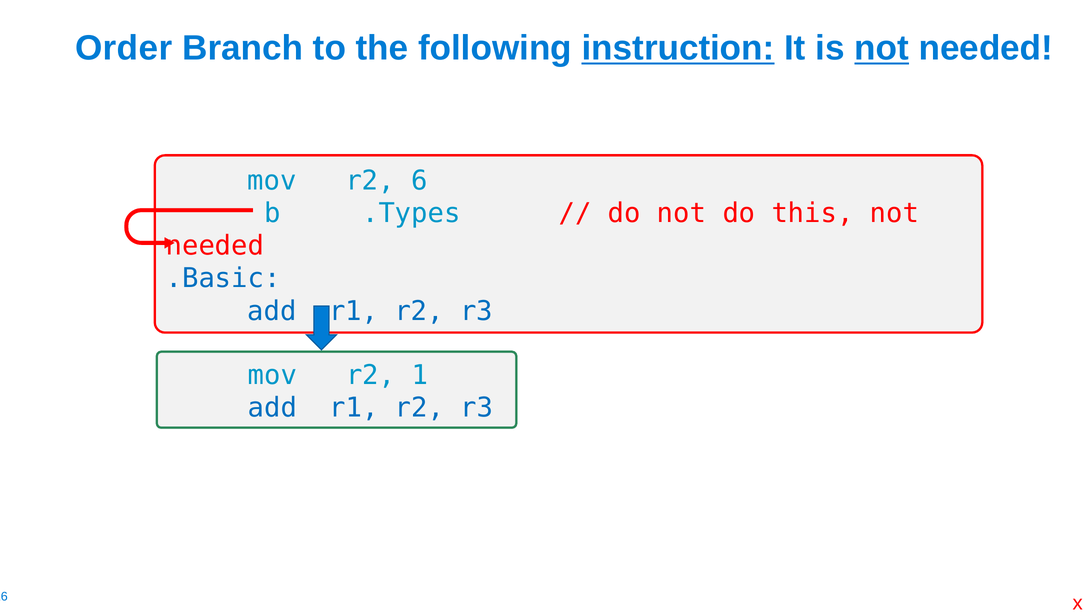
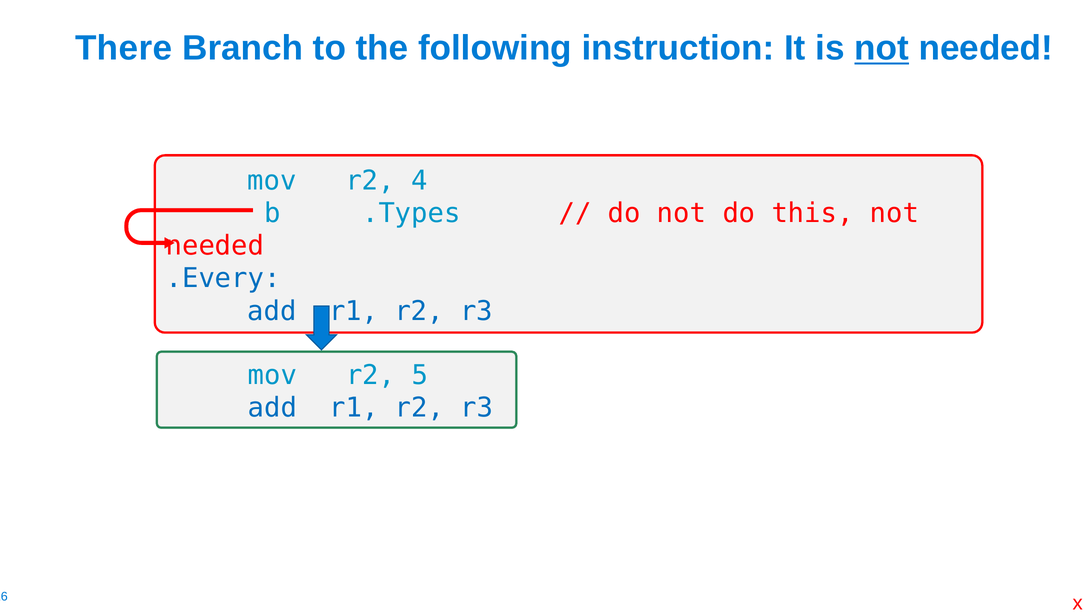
Order: Order -> There (124, 48)
instruction underline: present -> none (678, 48)
6: 6 -> 4 (419, 181)
.Basic: .Basic -> .Every (223, 278)
1: 1 -> 5 (420, 375)
